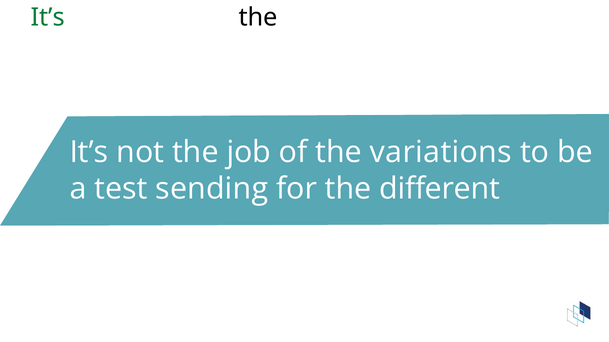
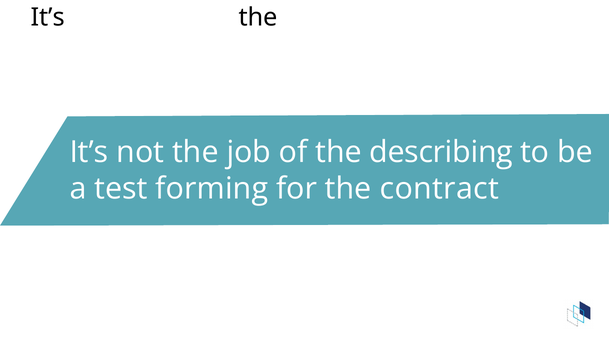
It’s colour: green -> black (48, 17)
variations: variations -> describing (441, 153)
sending: sending -> forming (212, 189)
different: different -> contract (439, 189)
